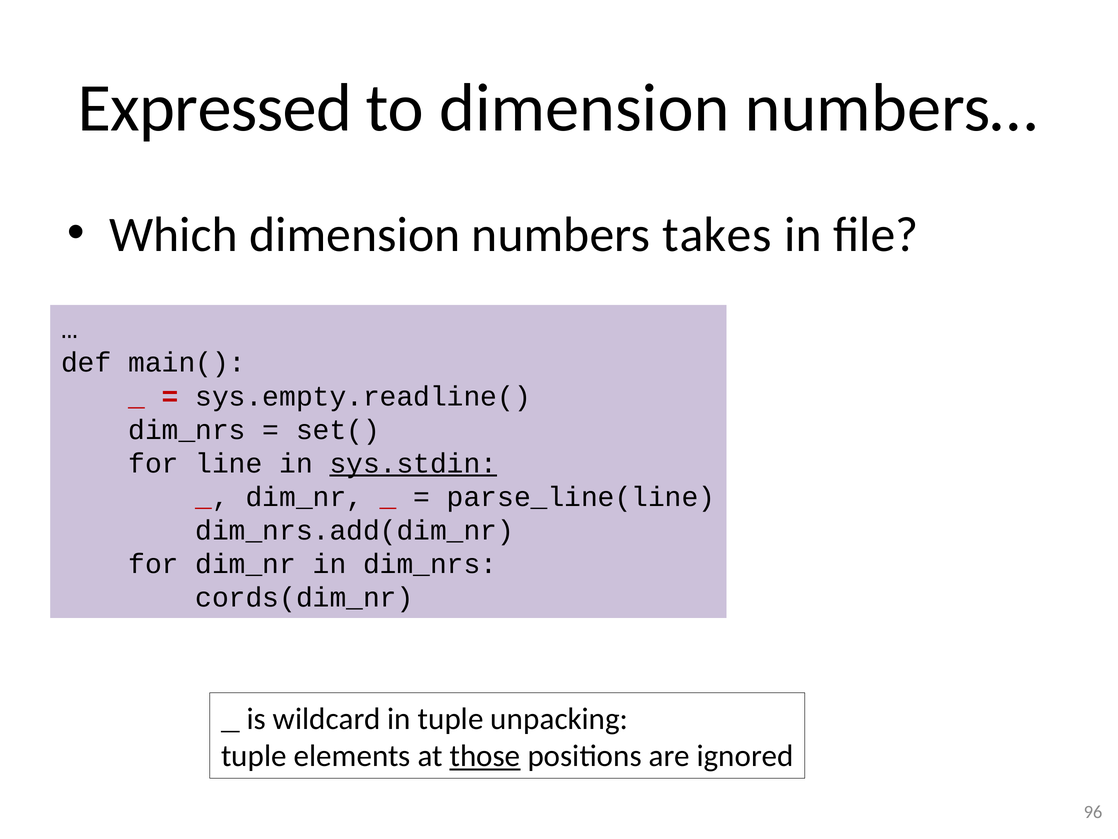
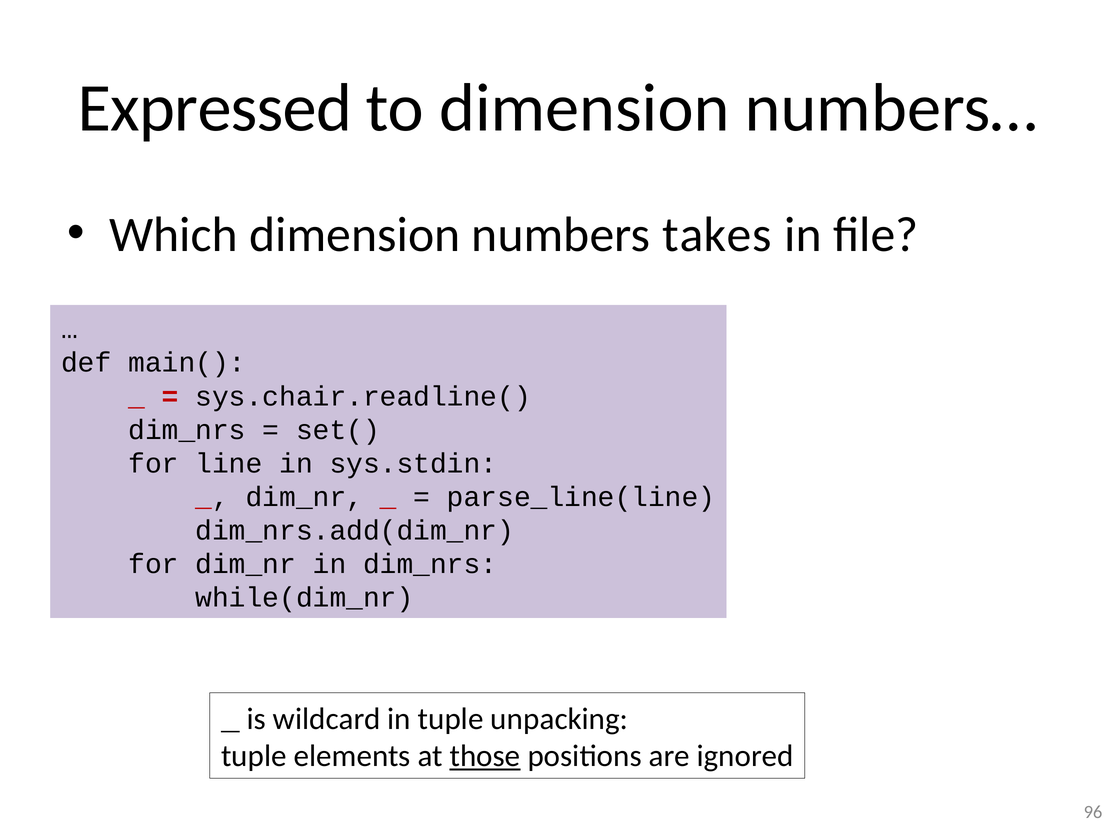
sys.empty.readline(: sys.empty.readline( -> sys.chair.readline( (363, 396)
sys.stdin underline: present -> none (413, 463)
cords(dim_nr: cords(dim_nr -> while(dim_nr (304, 597)
